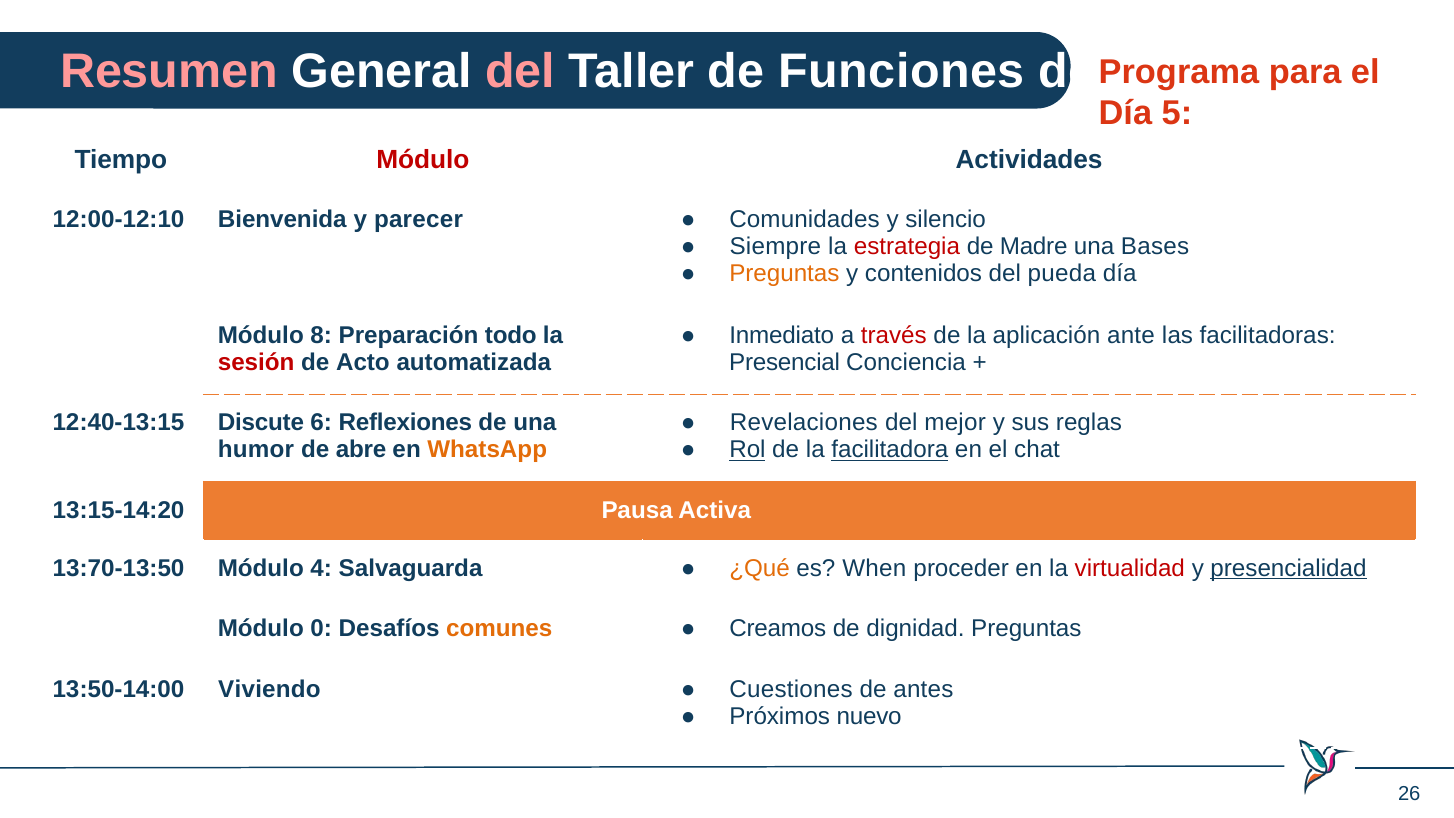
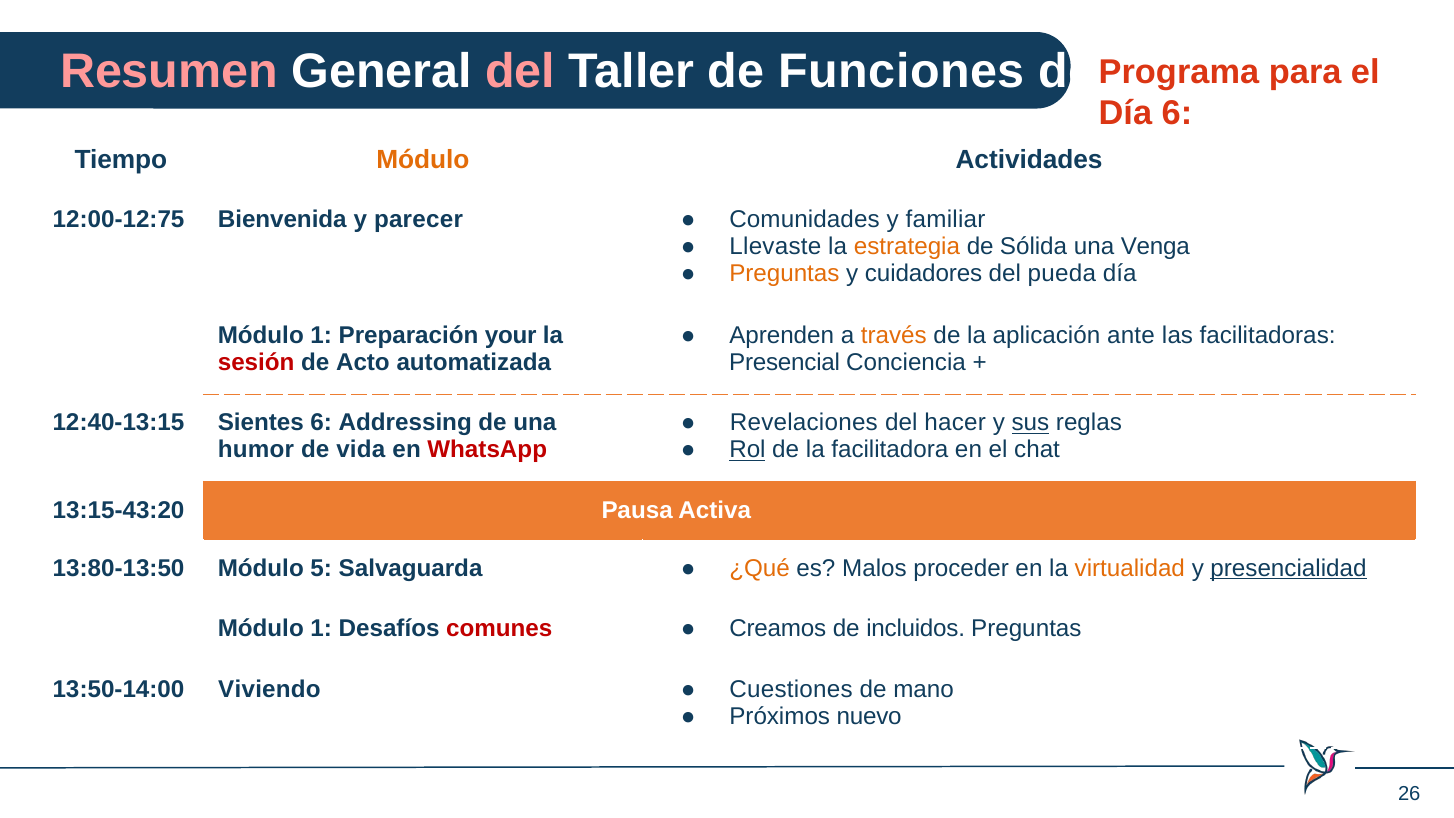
Día 5: 5 -> 6 (1177, 114)
Módulo colour: red -> orange (423, 160)
12:00-12:10: 12:00-12:10 -> 12:00-12:75 (119, 219)
silencio: silencio -> familiar (946, 219)
Siempre: Siempre -> Llevaste (775, 246)
estrategia colour: red -> orange (907, 246)
Madre: Madre -> Sólida (1034, 246)
Bases: Bases -> Venga (1155, 246)
contenidos: contenidos -> cuidadores (924, 274)
Inmediato: Inmediato -> Aprenden (782, 336)
través colour: red -> orange (894, 336)
8: 8 -> 1 (321, 336)
todo: todo -> your (511, 336)
Discute: Discute -> Sientes (261, 423)
Reflexiones: Reflexiones -> Addressing (405, 423)
mejor: mejor -> hacer (955, 423)
sus underline: none -> present (1030, 423)
facilitadora underline: present -> none (890, 450)
abre: abre -> vida (361, 450)
WhatsApp colour: orange -> red (487, 450)
13:15-14:20: 13:15-14:20 -> 13:15-43:20 (119, 510)
13:70-13:50: 13:70-13:50 -> 13:80-13:50 (119, 568)
4: 4 -> 5 (321, 568)
When: When -> Malos (874, 568)
virtualidad colour: red -> orange (1130, 568)
0: 0 -> 1 (321, 629)
comunes colour: orange -> red (499, 629)
dignidad: dignidad -> incluidos (916, 629)
antes: antes -> mano (924, 689)
